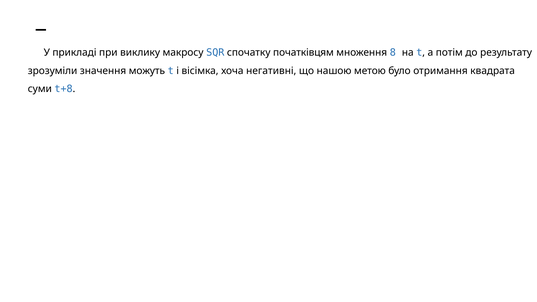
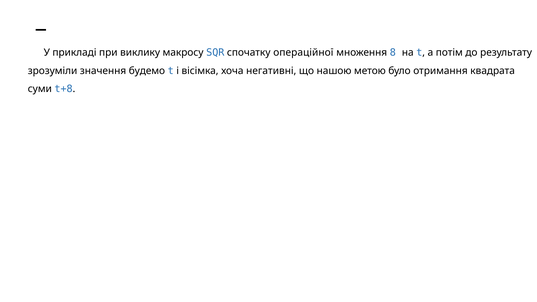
початківцям: початківцям -> операційної (303, 53)
можуть: можуть -> будемо (147, 71)
